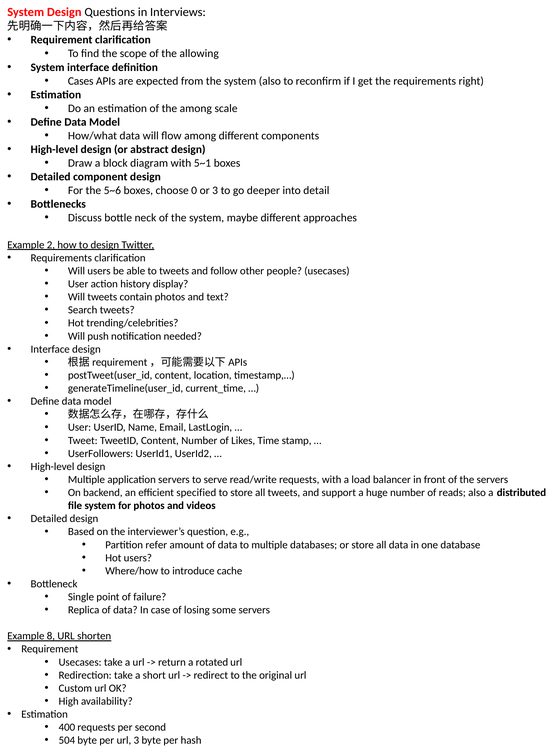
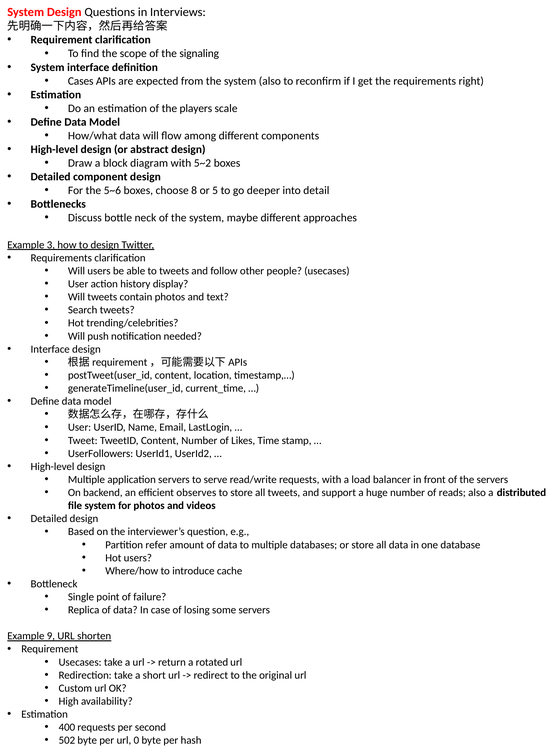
allowing: allowing -> signaling (199, 54)
the among: among -> players (196, 108)
5~1: 5~1 -> 5~2 (202, 163)
0: 0 -> 8 (194, 191)
or 3: 3 -> 5 (215, 191)
2: 2 -> 3 (51, 245)
specified: specified -> observes (196, 493)
8: 8 -> 9 (51, 637)
504: 504 -> 502 (67, 741)
url 3: 3 -> 0 (136, 741)
